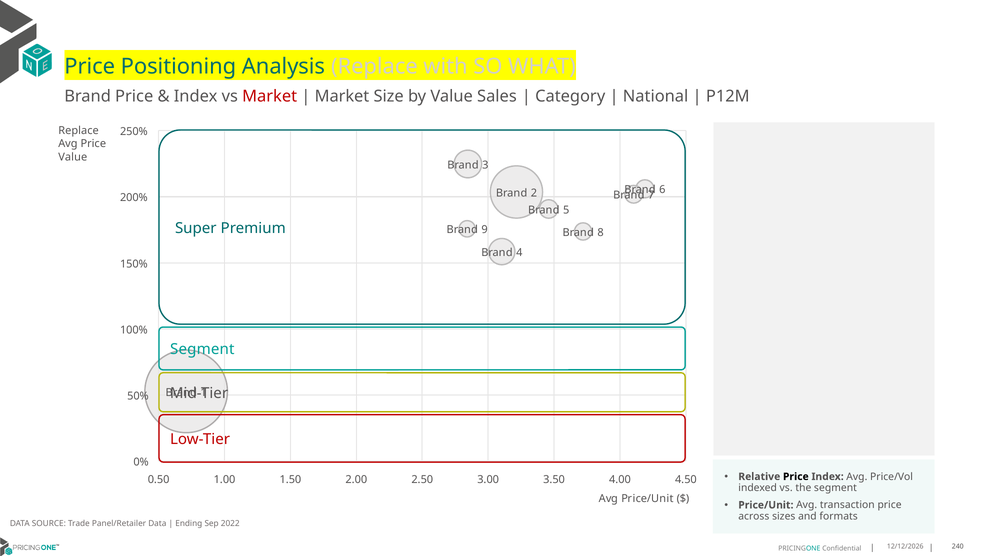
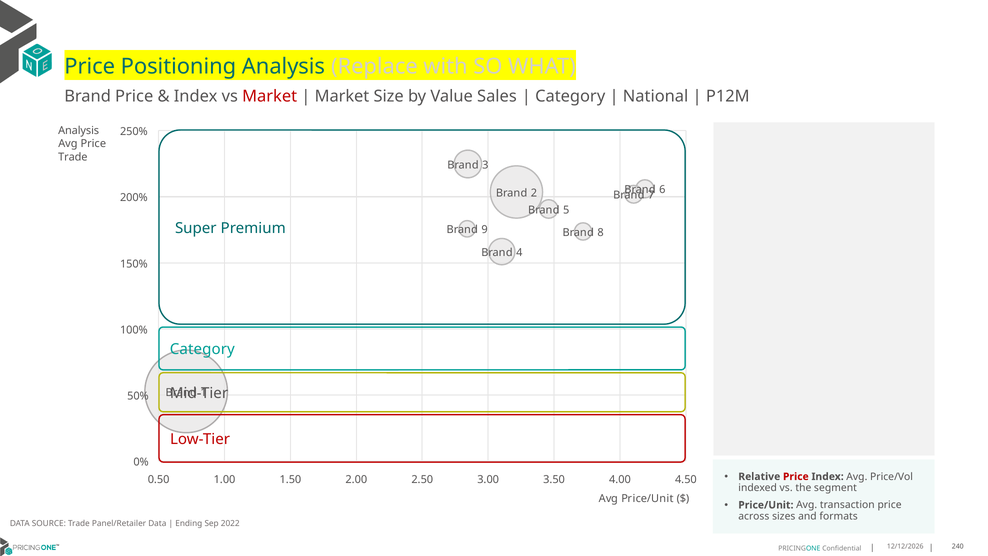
Replace: Replace -> Analysis (79, 131)
Value: Value -> Trade (73, 157)
Segment: Segment -> Category (202, 349)
Price colour: black -> red (796, 476)
